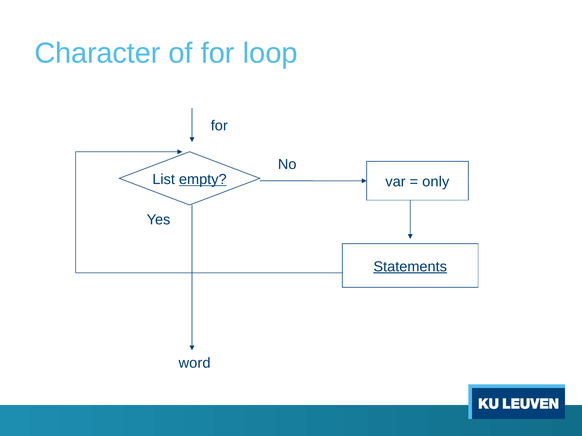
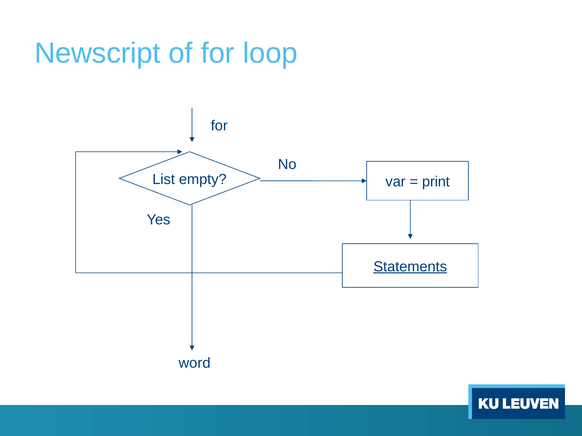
Character: Character -> Newscript (97, 53)
empty underline: present -> none (203, 180)
only: only -> print (436, 182)
